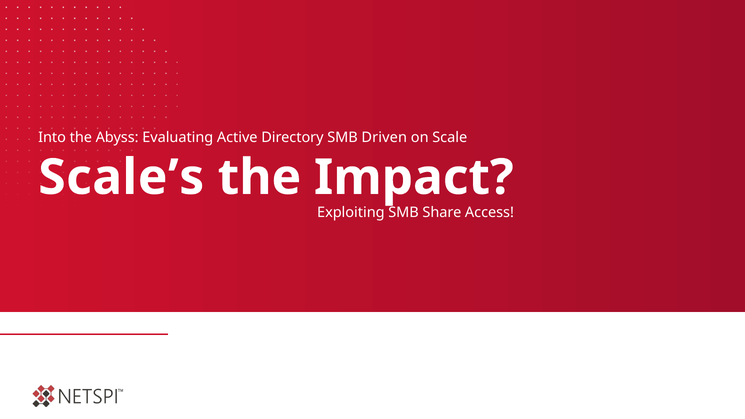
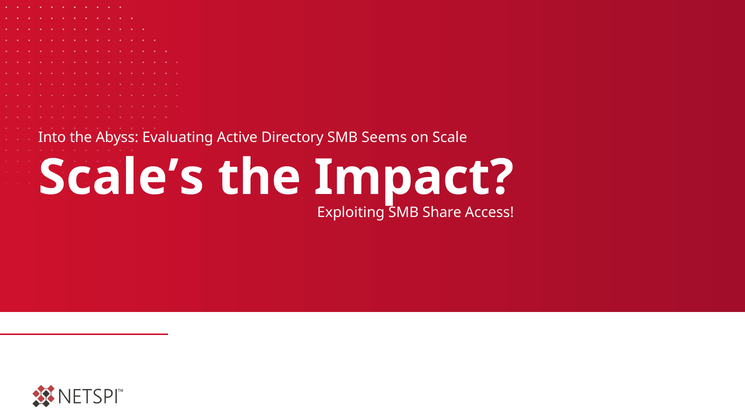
Driven: Driven -> Seems (384, 137)
